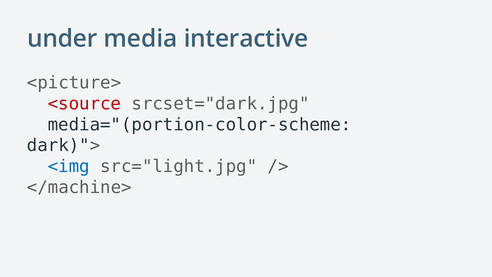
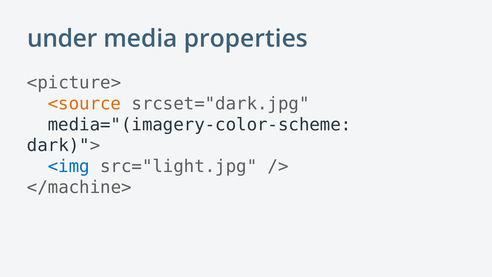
interactive: interactive -> properties (246, 39)
<source colour: red -> orange (84, 104)
media="(portion-color-scheme: media="(portion-color-scheme -> media="(imagery-color-scheme (200, 124)
